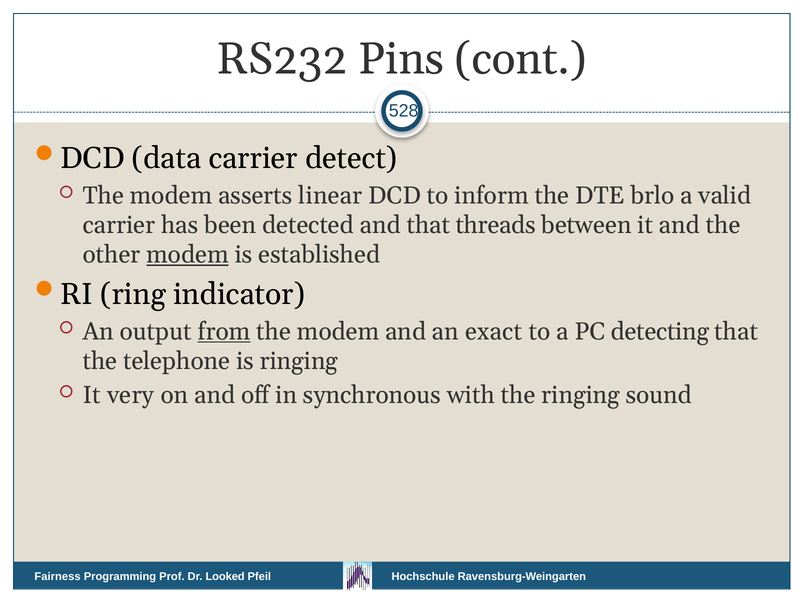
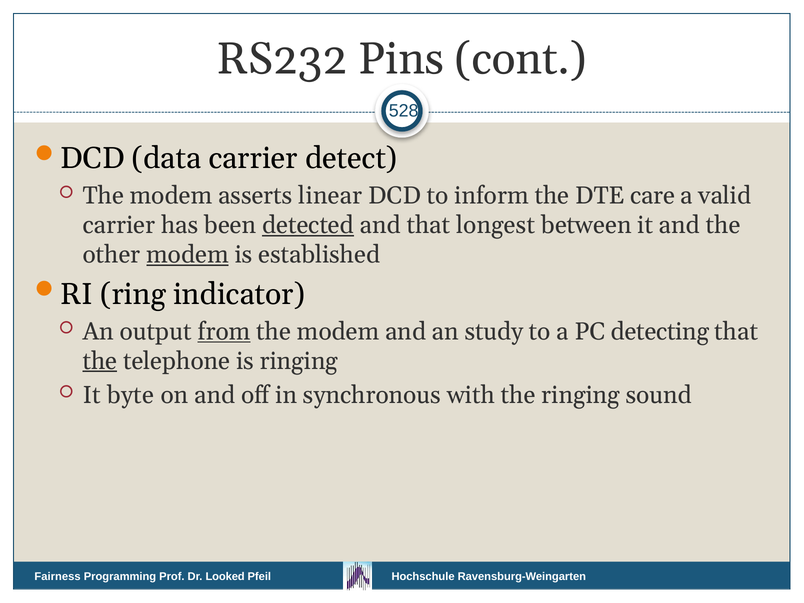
brlo: brlo -> care (653, 196)
detected underline: none -> present (308, 225)
threads: threads -> longest (496, 225)
exact: exact -> study (494, 331)
the underline: none -> present (100, 361)
very: very -> byte (131, 395)
